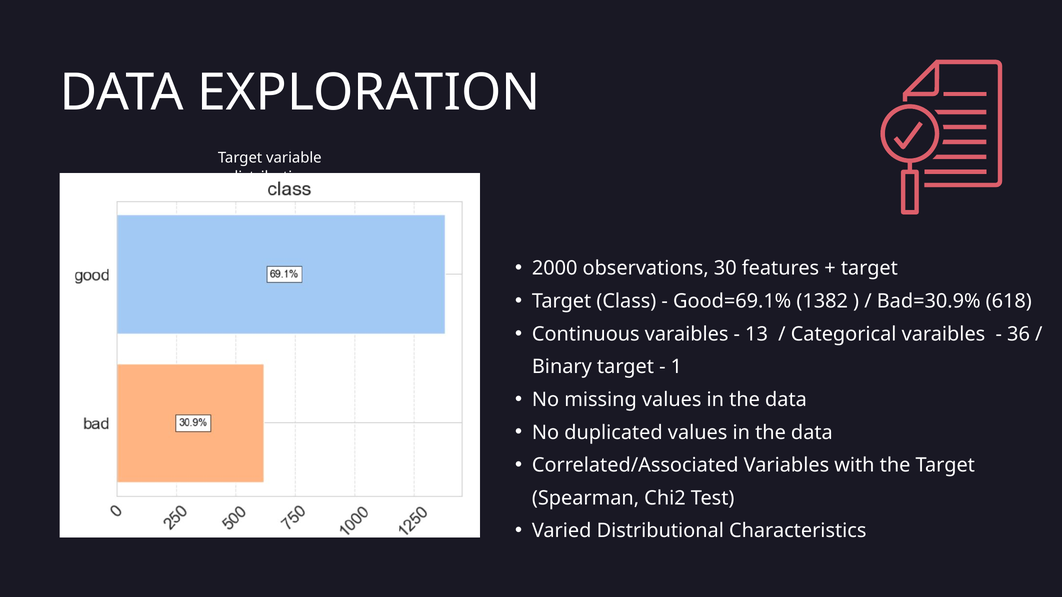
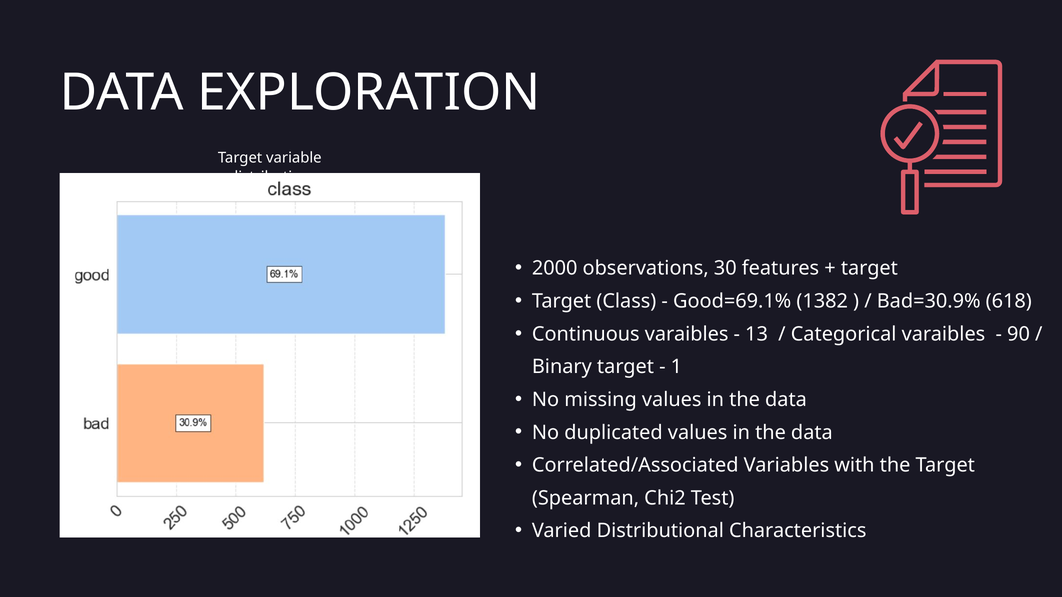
36: 36 -> 90 (1019, 334)
